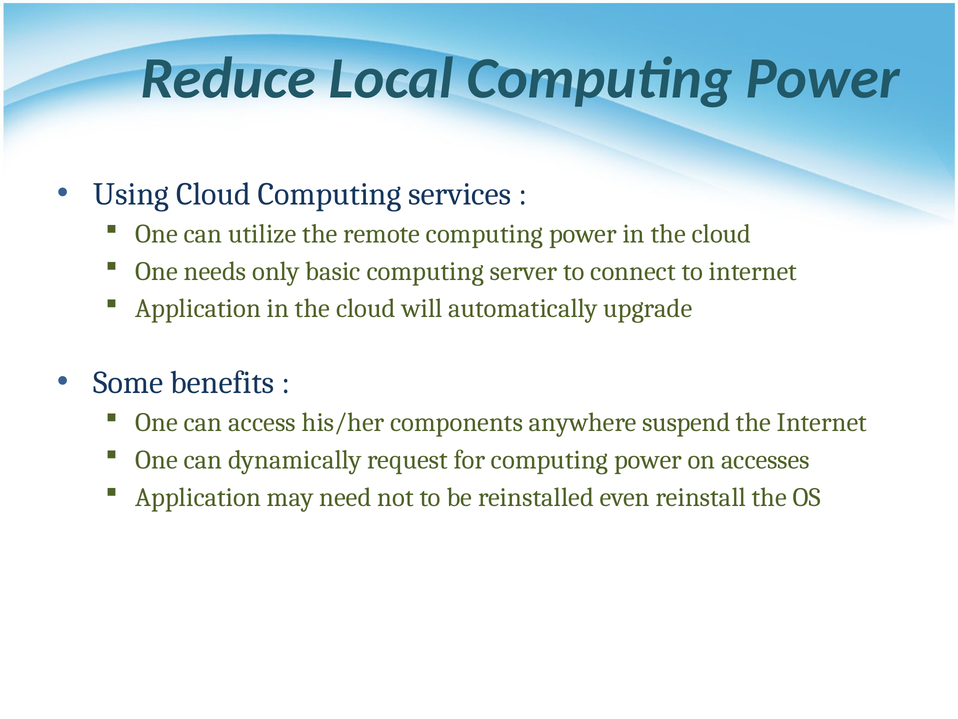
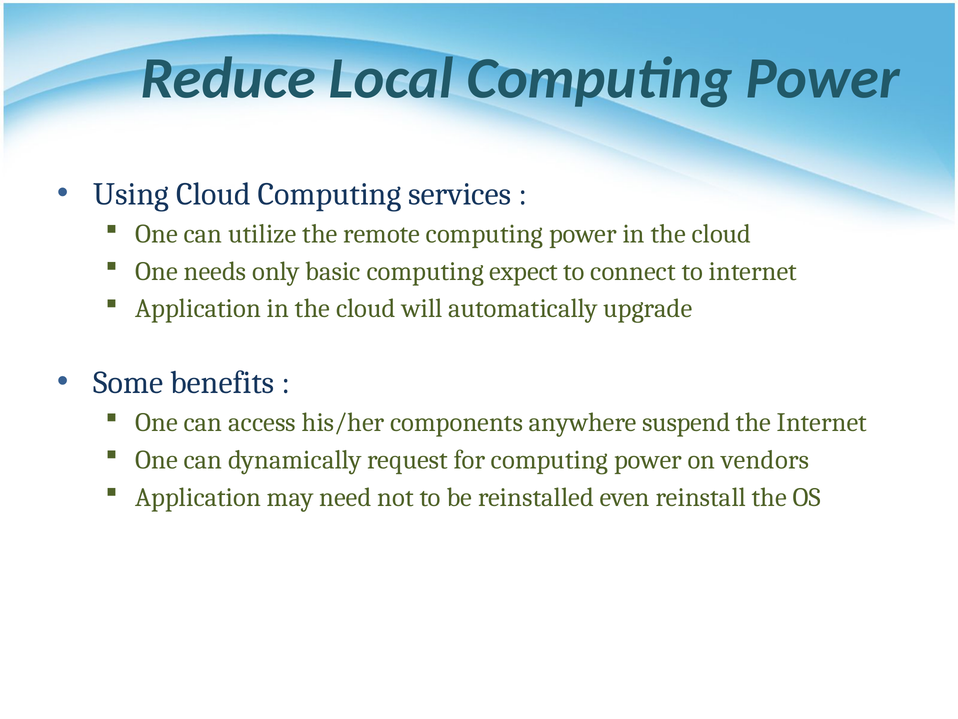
server: server -> expect (524, 271)
accesses: accesses -> vendors (765, 460)
